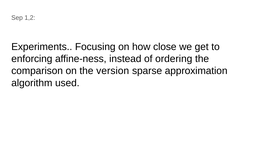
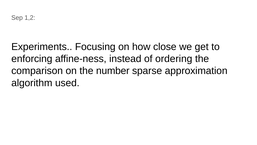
version: version -> number (113, 71)
